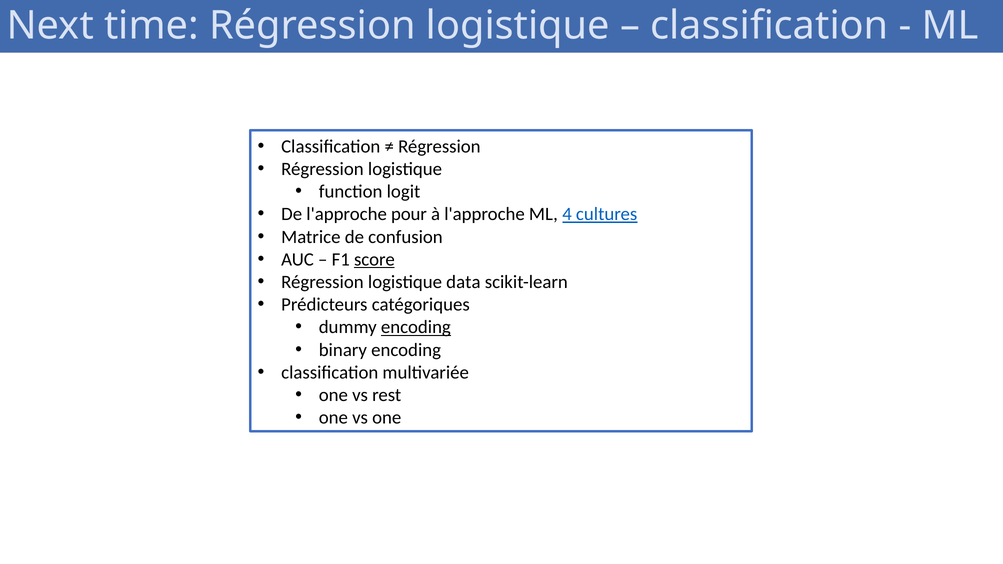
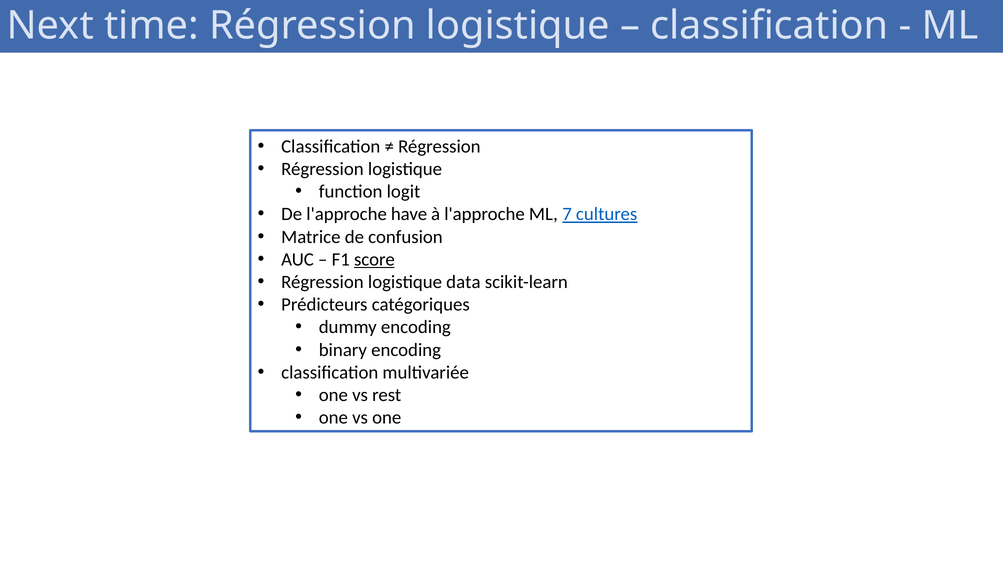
pour: pour -> have (409, 214)
4: 4 -> 7 (567, 214)
encoding underline: present -> none (416, 327)
